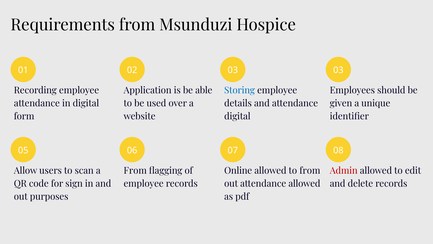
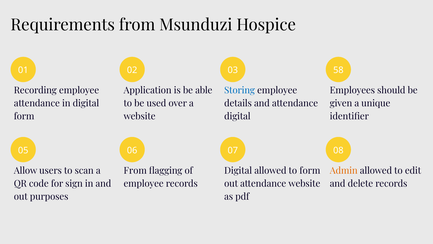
03 03: 03 -> 58 (338, 70)
Online: Online -> Digital (238, 170)
to from: from -> form (310, 170)
Admin colour: red -> orange (344, 170)
attendance allowed: allowed -> website (304, 183)
